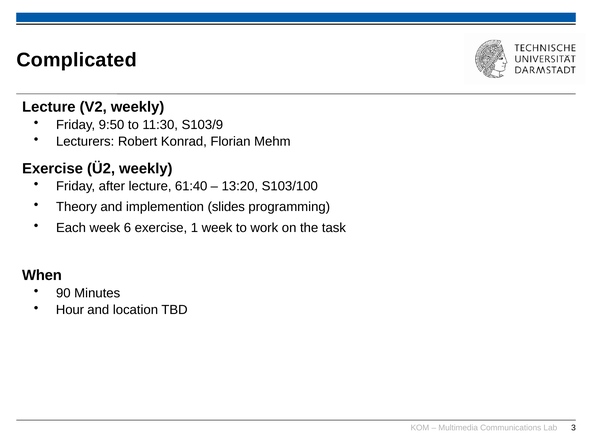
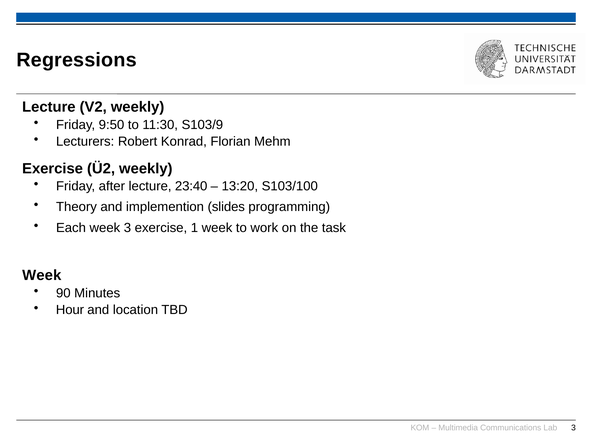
Complicated: Complicated -> Regressions (77, 60)
61:40: 61:40 -> 23:40 (191, 186)
week 6: 6 -> 3 (127, 228)
When: When -> Week (42, 275)
